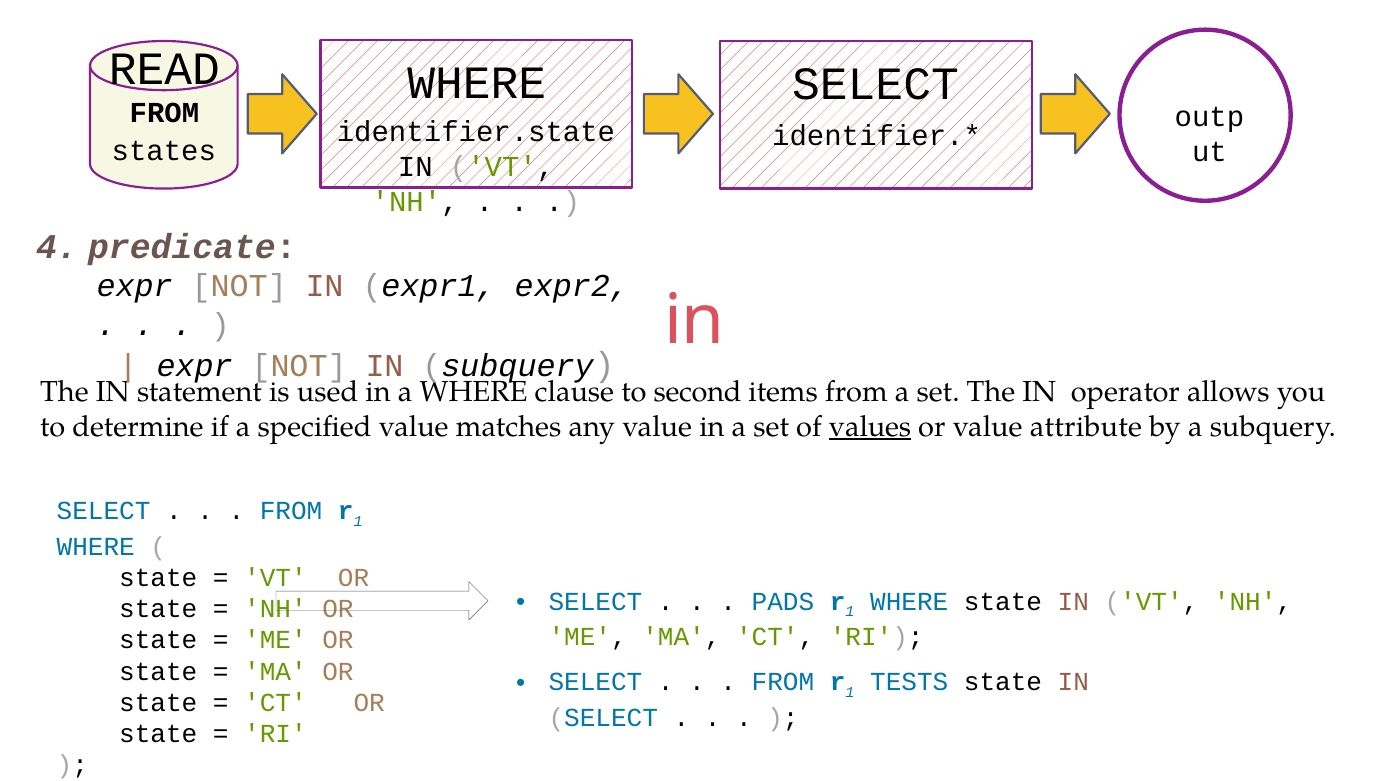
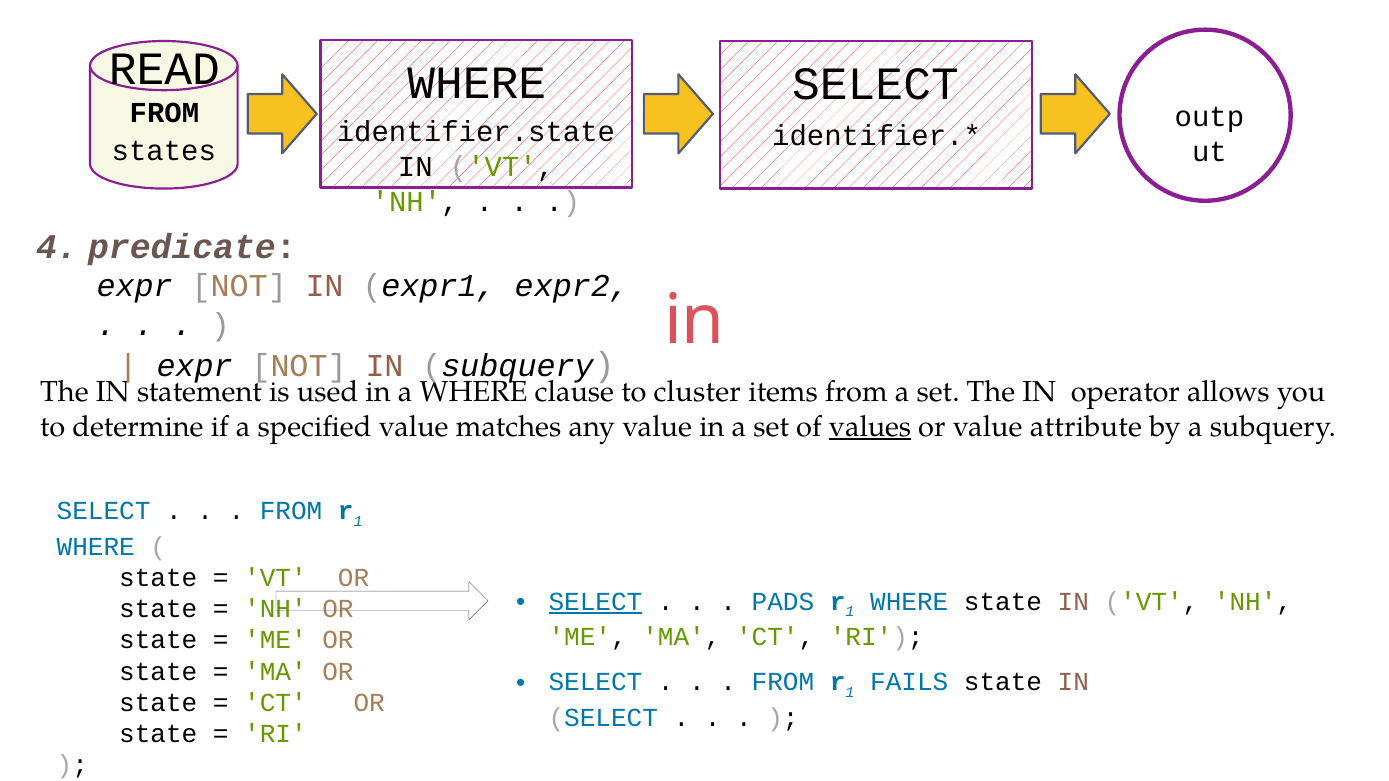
second: second -> cluster (697, 392)
SELECT underline: none -> present (595, 602)
TESTS: TESTS -> FAILS (909, 683)
